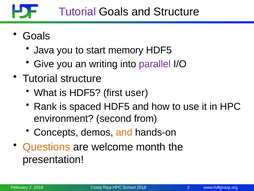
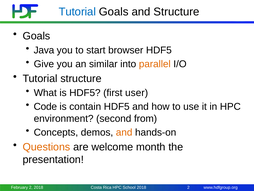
Tutorial colour: purple -> blue (77, 12)
memory: memory -> browser (126, 50)
writing: writing -> similar (103, 64)
parallel colour: purple -> orange (155, 64)
Rank: Rank -> Code (45, 106)
spaced: spaced -> contain (85, 106)
